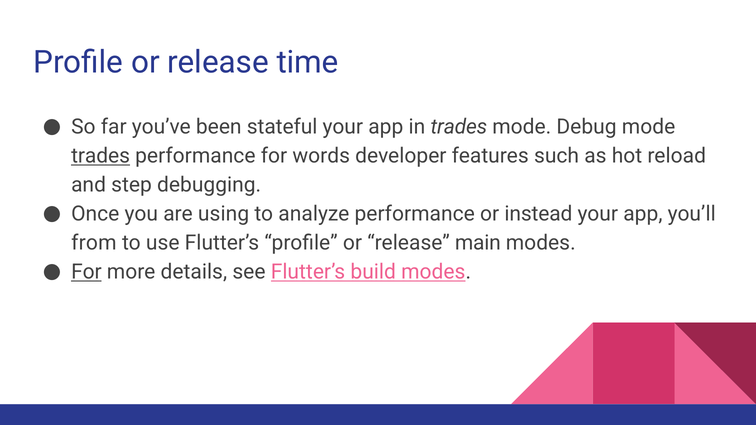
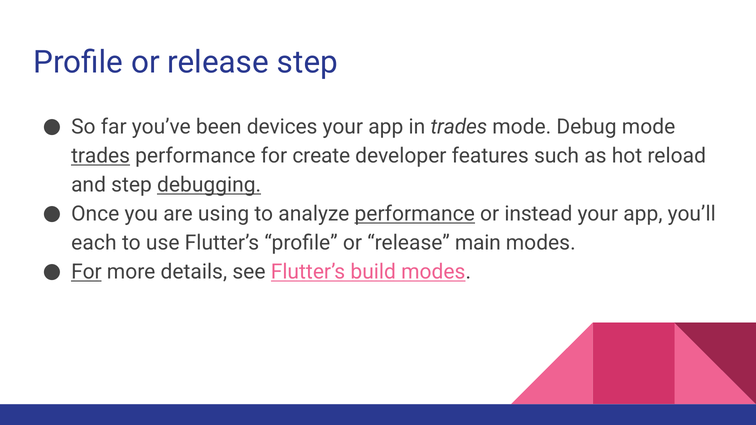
release time: time -> step (307, 63)
stateful: stateful -> devices (282, 127)
words: words -> create (321, 156)
debugging underline: none -> present (209, 185)
performance underline: none -> present (415, 214)
from: from -> each (94, 243)
